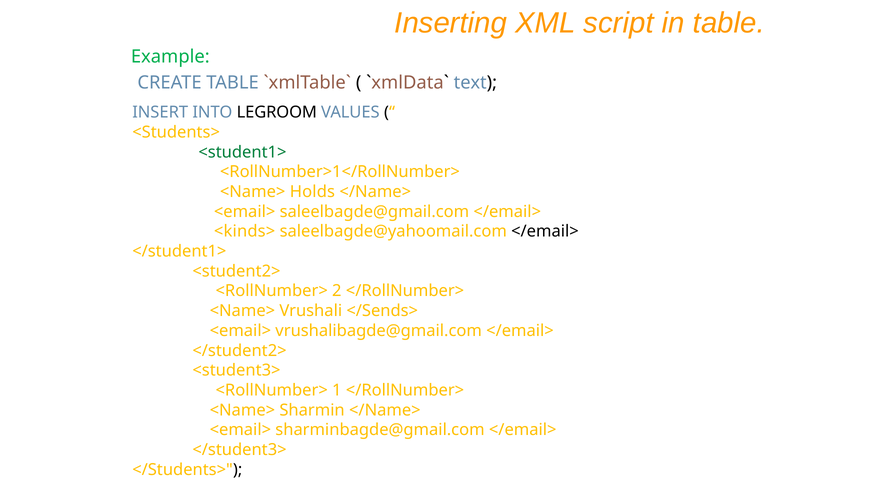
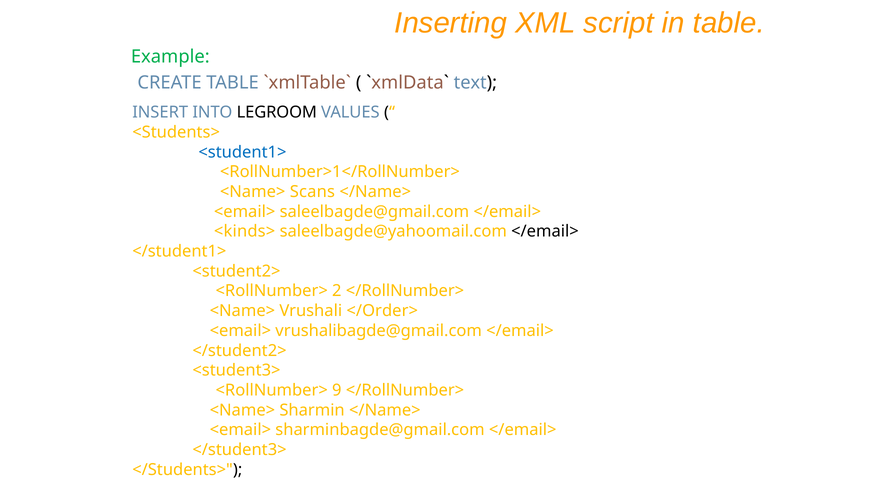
<student1> colour: green -> blue (242, 152)
Holds: Holds -> Scans (312, 192)
</Sends>: </Sends> -> </Order> (382, 311)
1: 1 -> 9 (337, 390)
